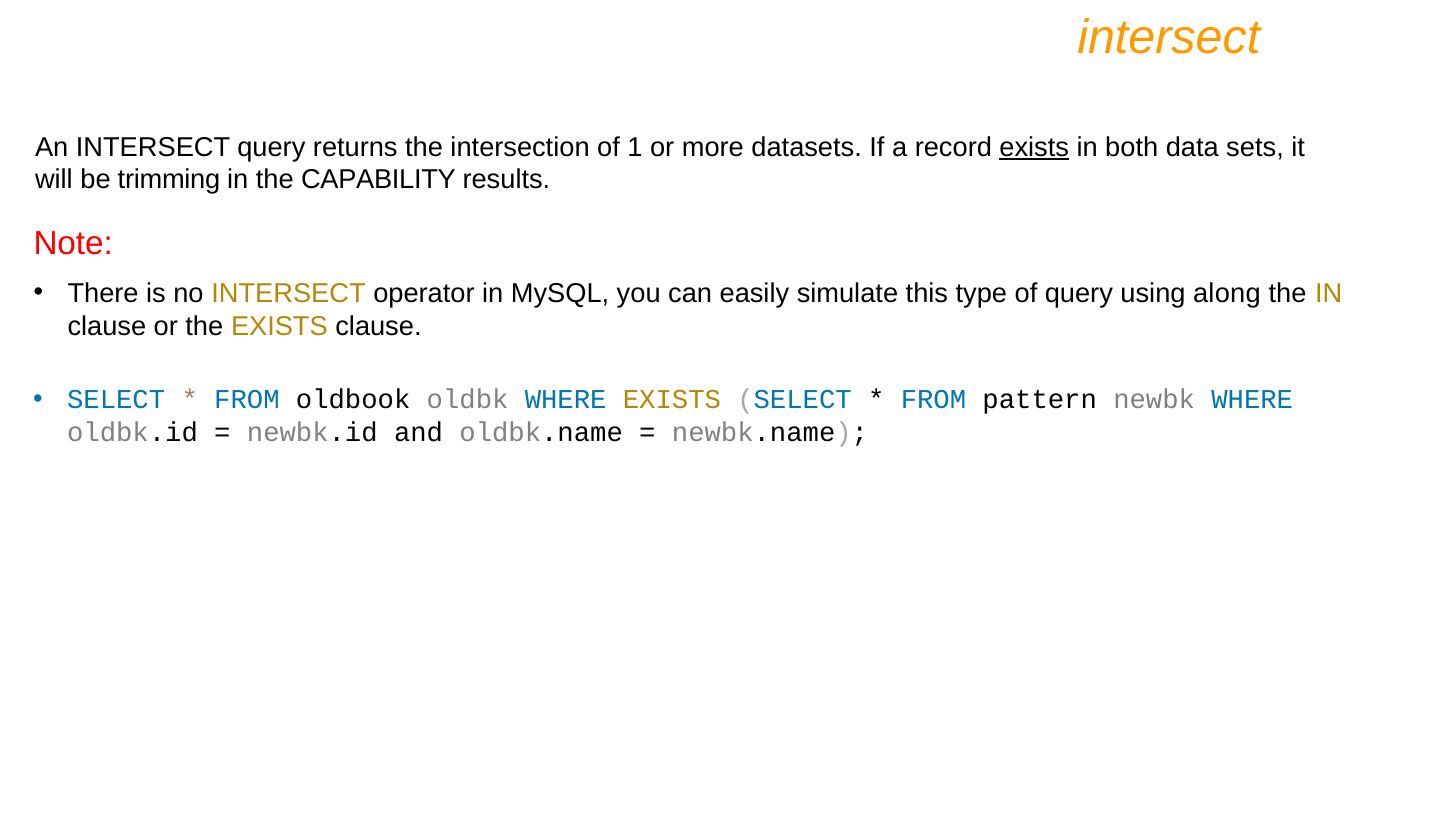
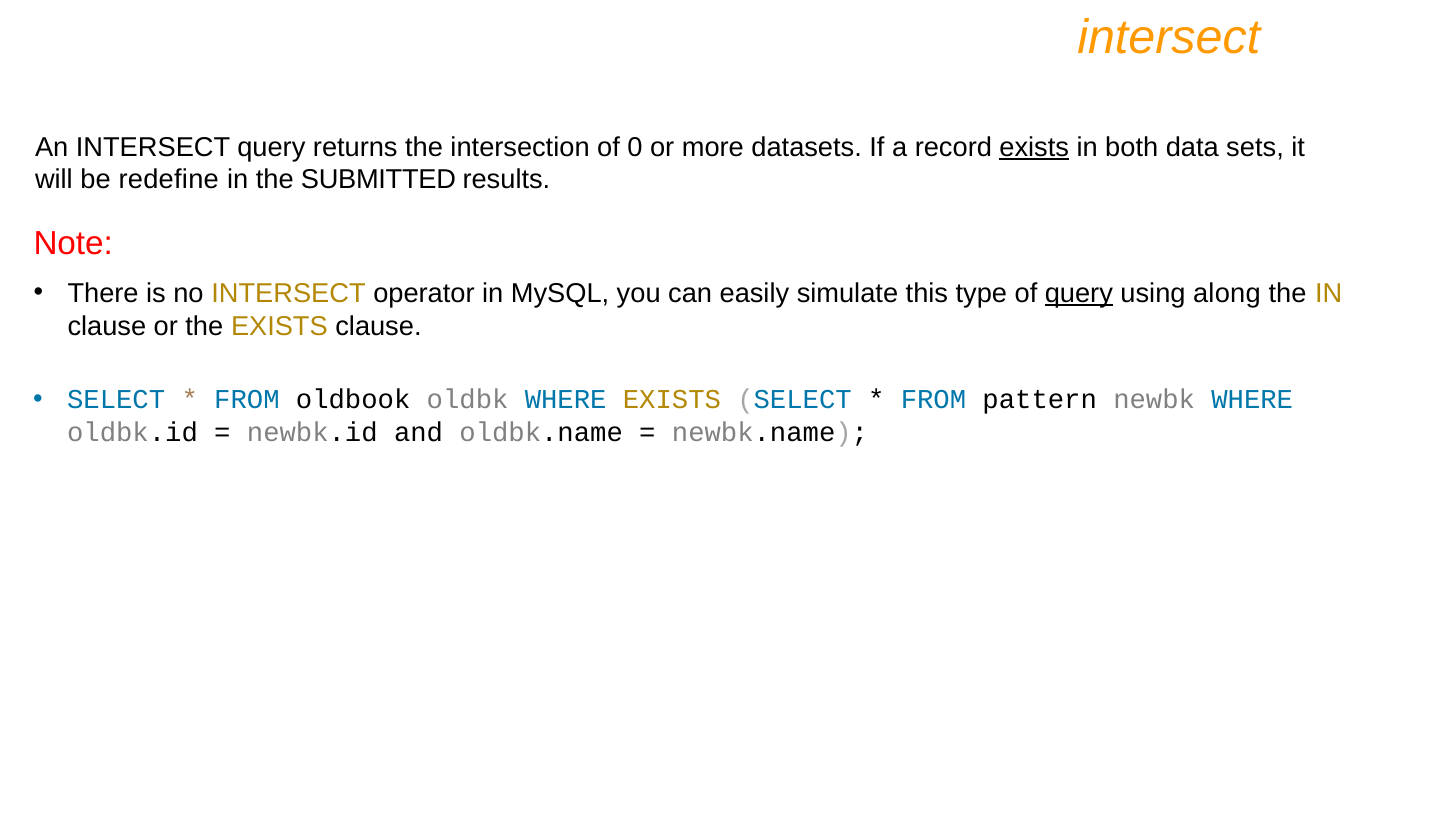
1: 1 -> 0 (635, 147)
trimming: trimming -> redefine (169, 180)
CAPABILITY: CAPABILITY -> SUBMITTED (378, 180)
query underline: none -> present (1079, 294)
